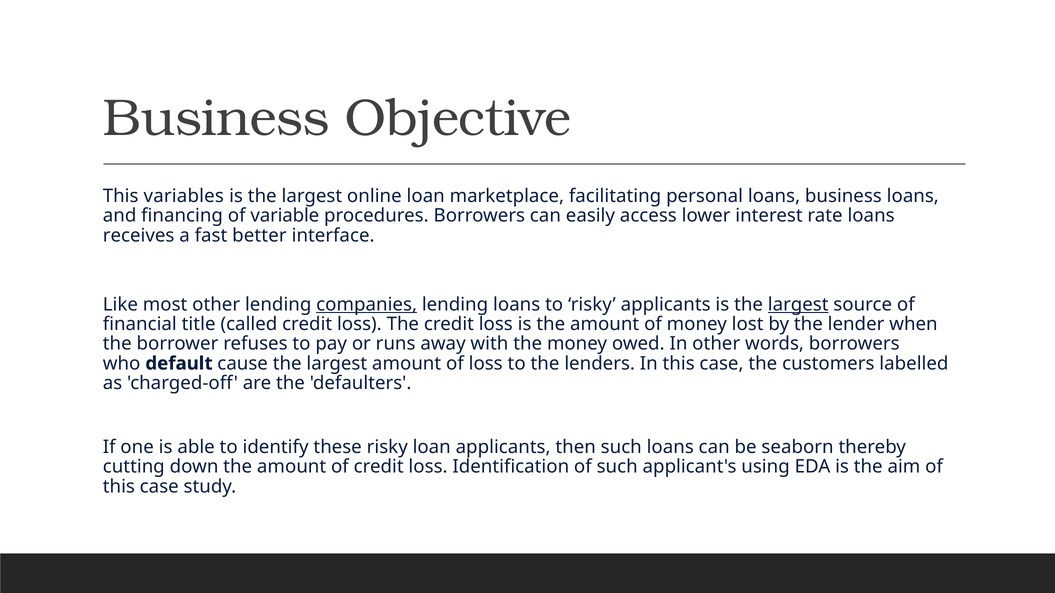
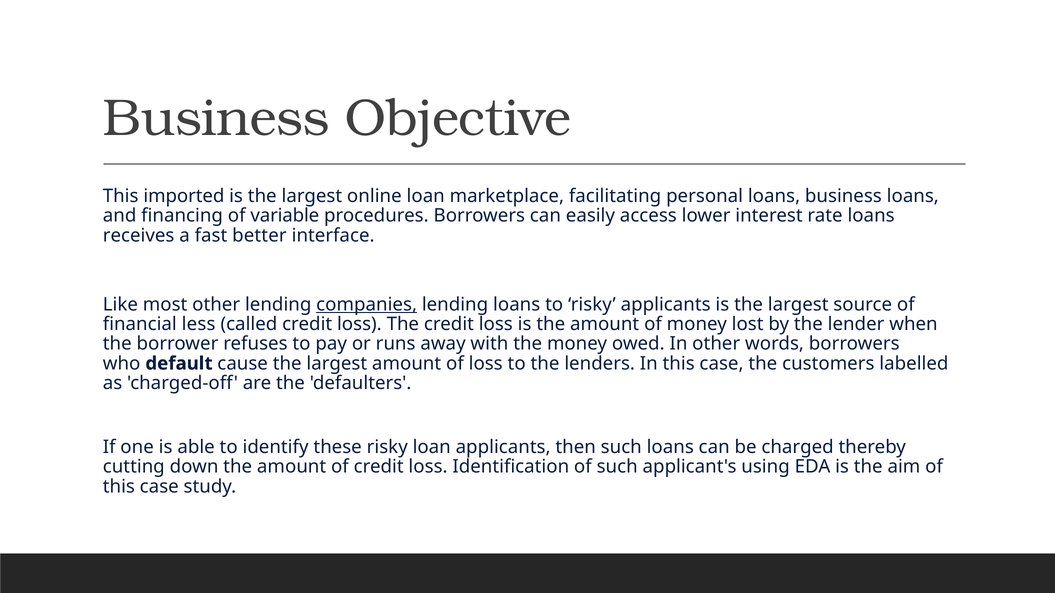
variables: variables -> imported (184, 196)
largest underline: present -> none (798, 305)
title: title -> less (199, 324)
seaborn: seaborn -> charged (798, 447)
